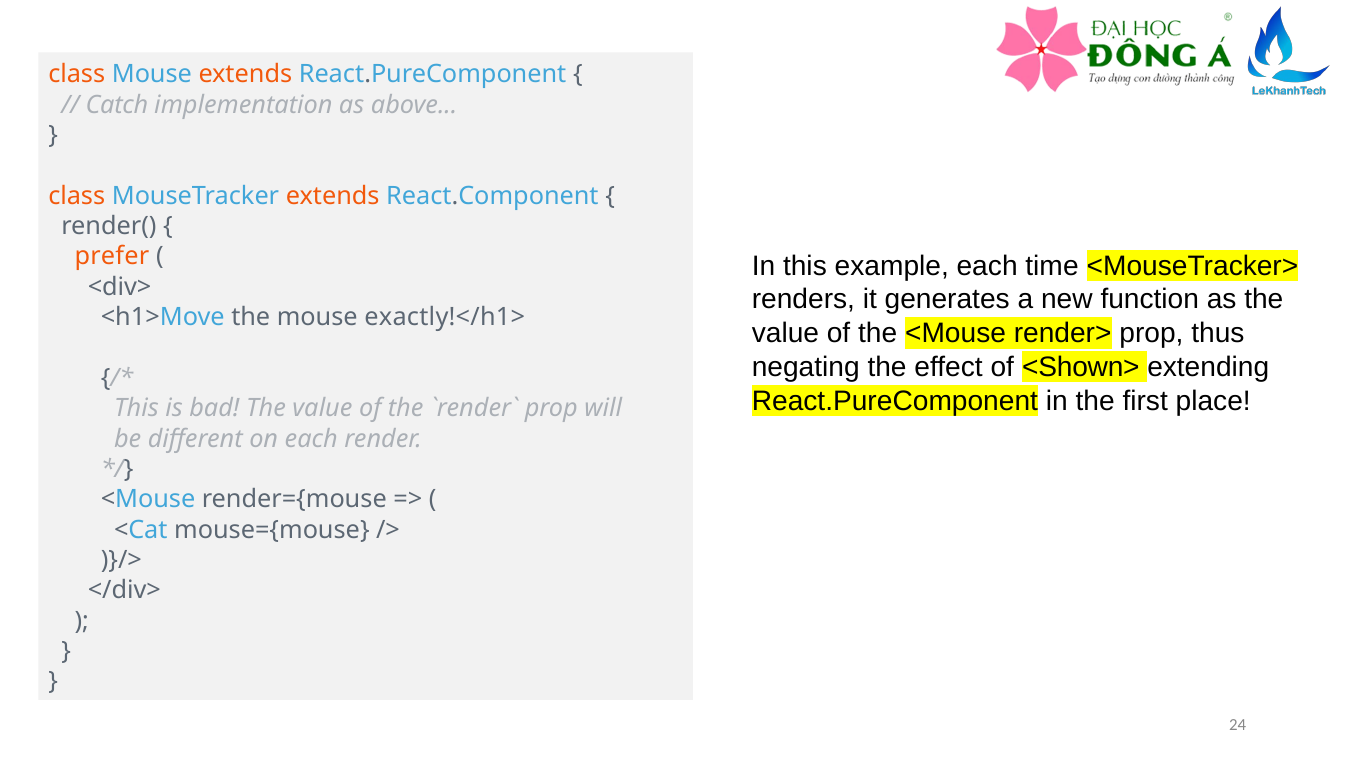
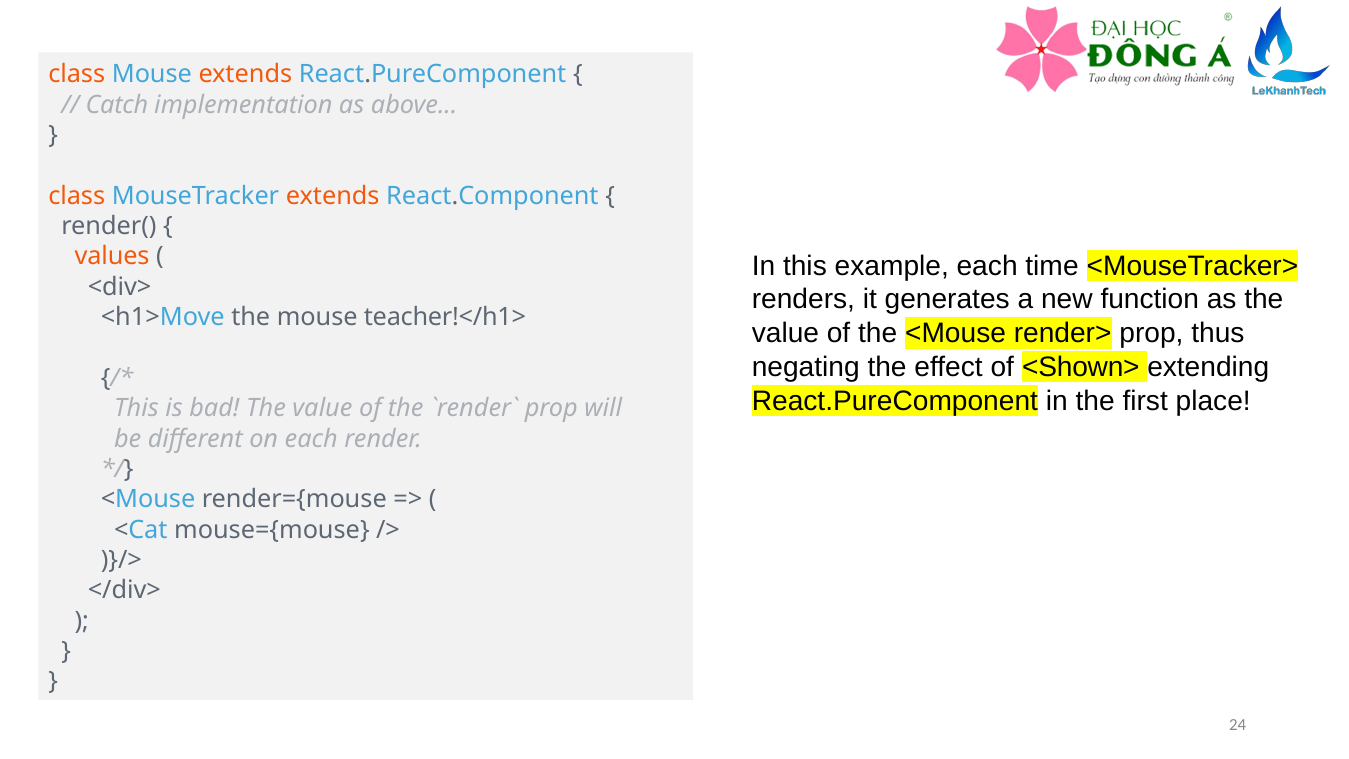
prefer: prefer -> values (112, 256)
exactly!</h1>: exactly!</h1> -> teacher!</h1> (445, 317)
